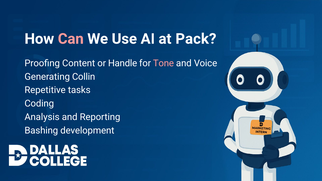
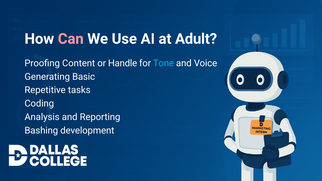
Pack: Pack -> Adult (196, 39)
Tone colour: pink -> light blue (163, 63)
Collin: Collin -> Basic (84, 77)
